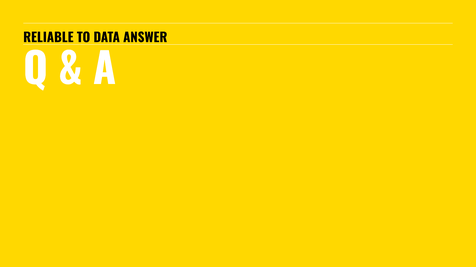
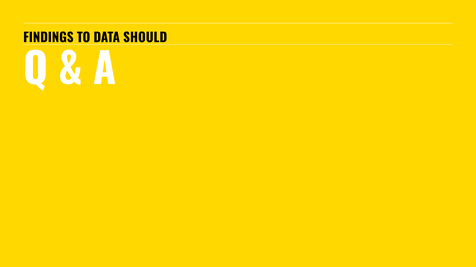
RELIABLE: RELIABLE -> FINDINGS (48, 38)
ANSWER: ANSWER -> SHOULD (145, 38)
